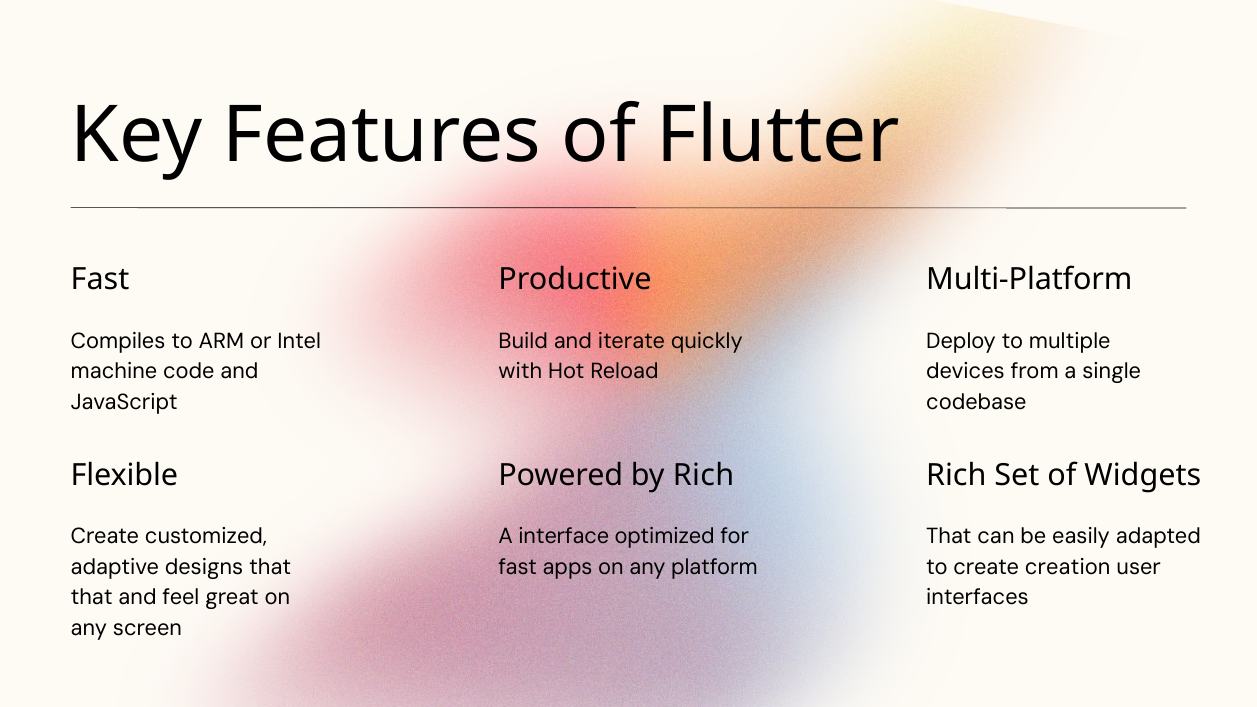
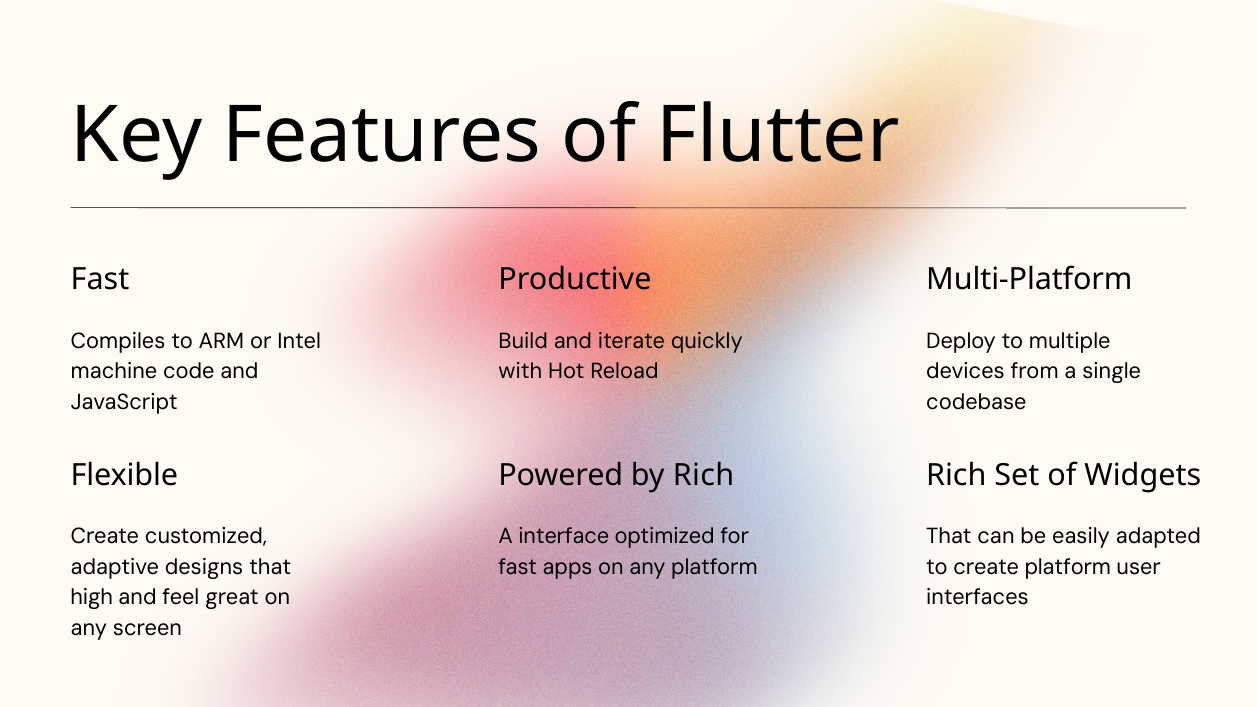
create creation: creation -> platform (1068, 567)
that: that -> high (92, 598)
